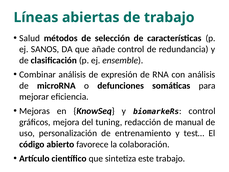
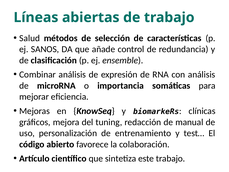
defunciones: defunciones -> importancia (121, 86)
control: control -> clínicas (202, 111)
